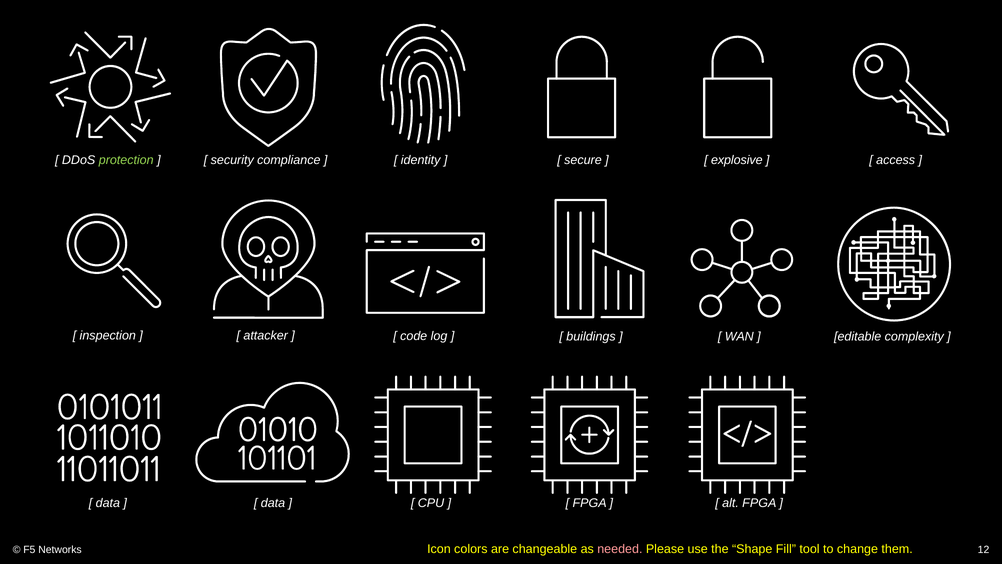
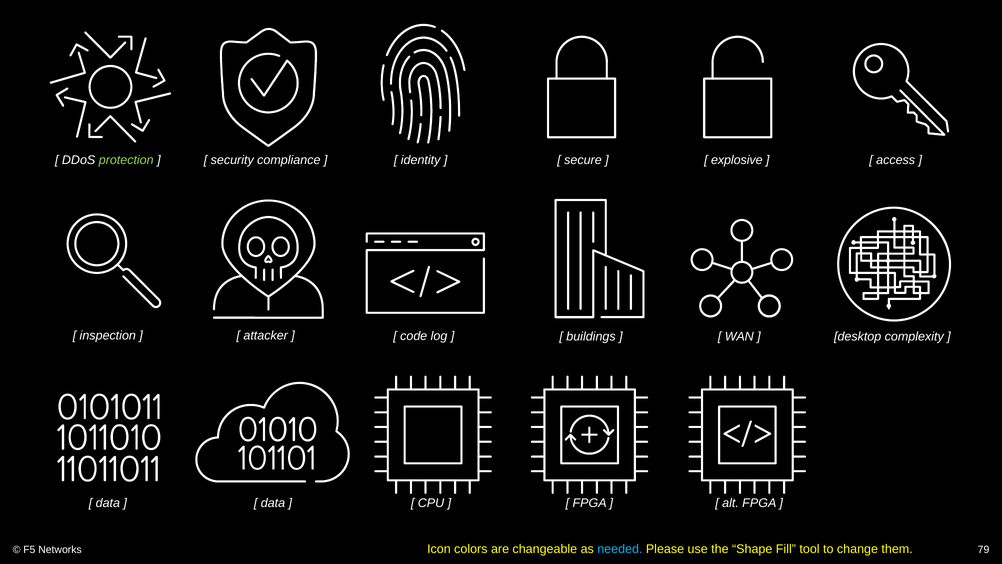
editable: editable -> desktop (858, 336)
needed colour: pink -> light blue (620, 549)
12: 12 -> 79 (984, 549)
